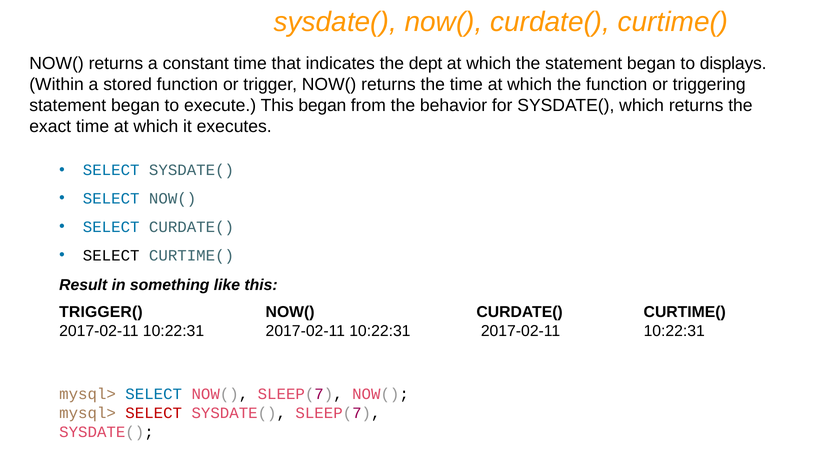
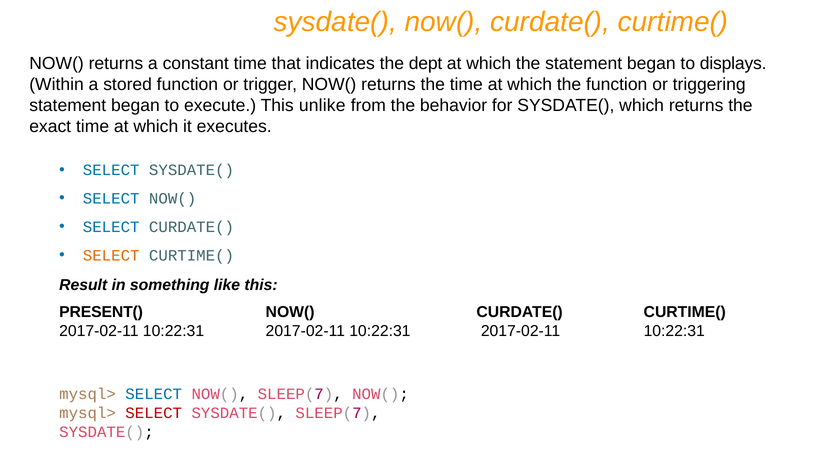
This began: began -> unlike (322, 105)
SELECT colour: black -> orange (111, 255)
TRIGGER(: TRIGGER( -> PRESENT( (101, 312)
